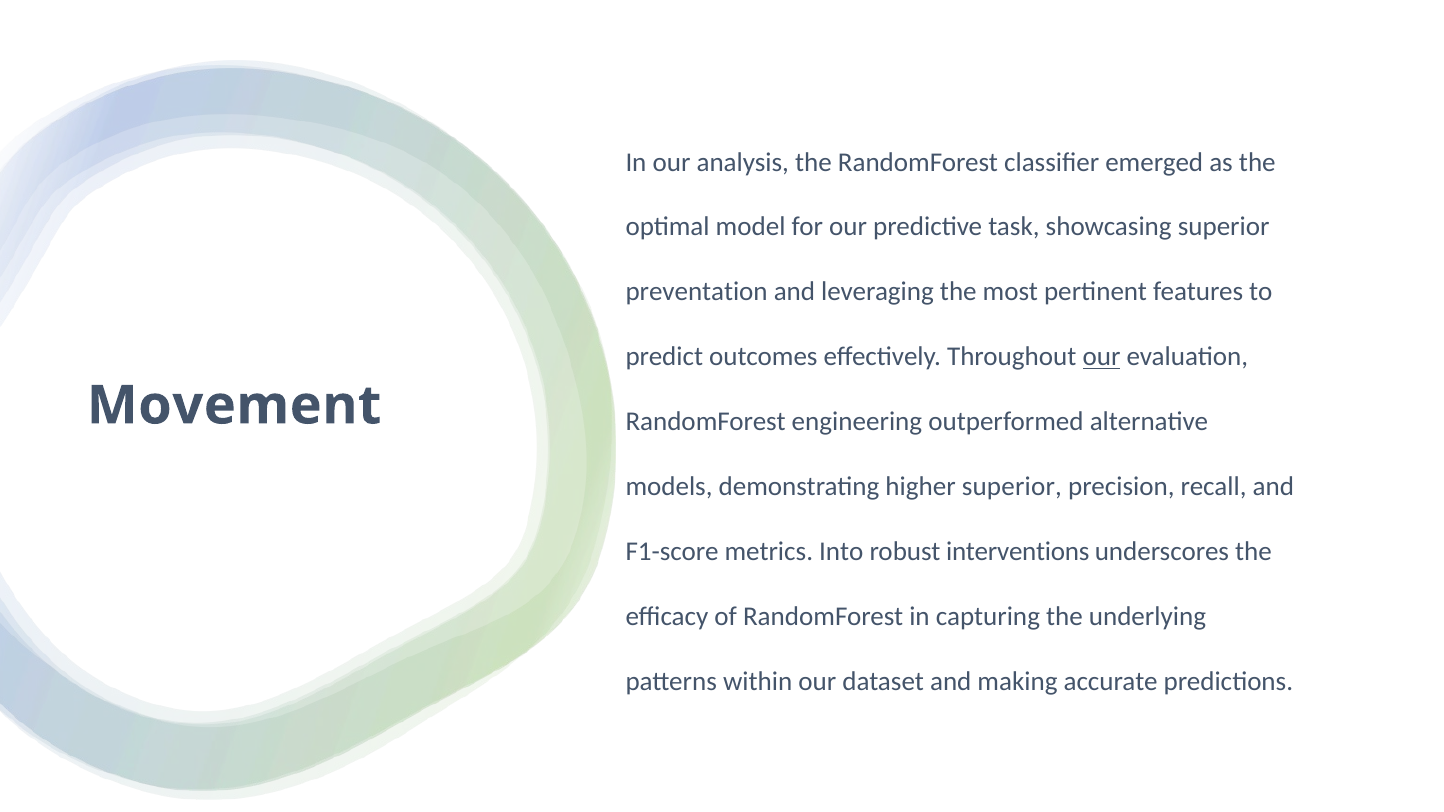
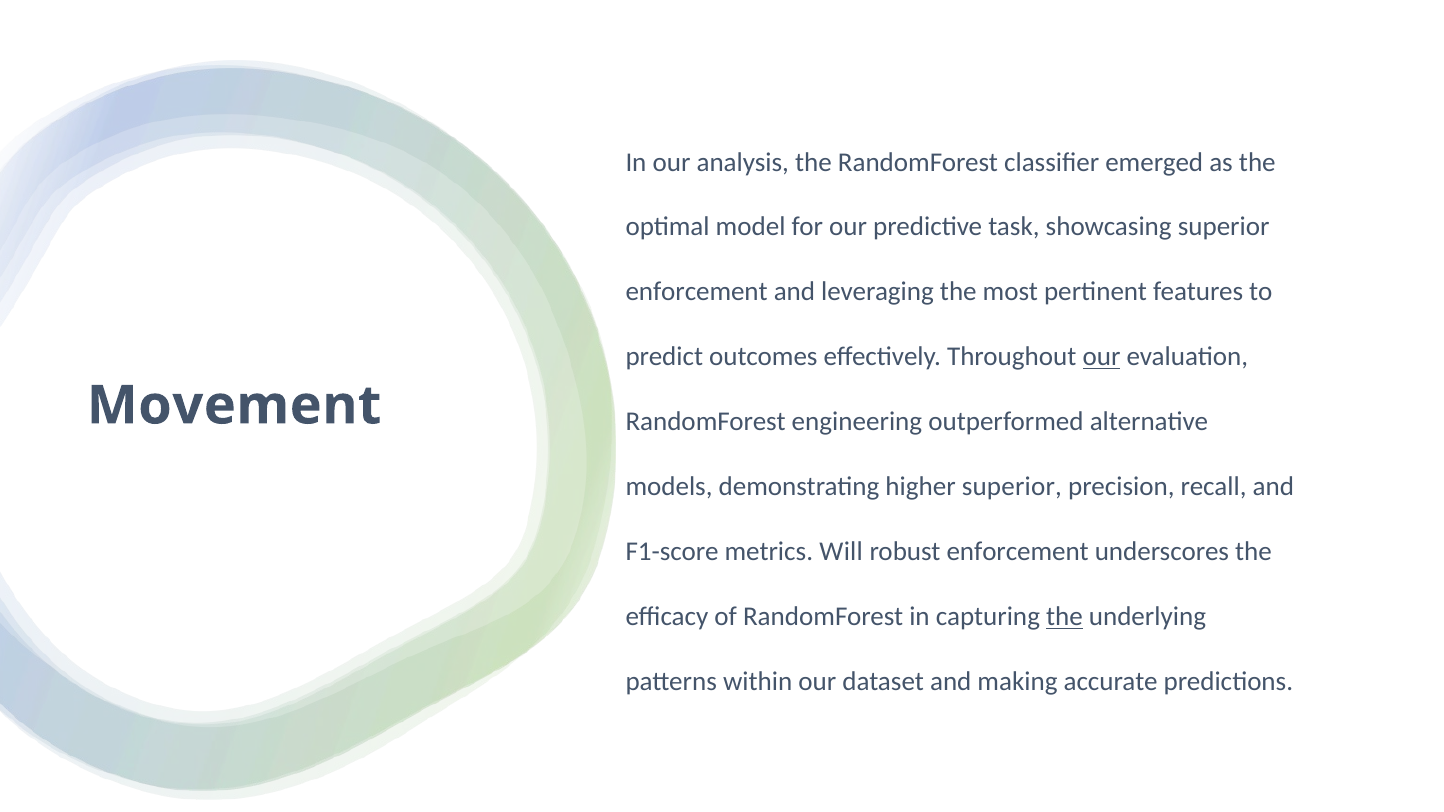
preventation: preventation -> enforcement (697, 292)
Into: Into -> Will (841, 552)
robust interventions: interventions -> enforcement (1018, 552)
the underline: none -> present (1064, 617)
